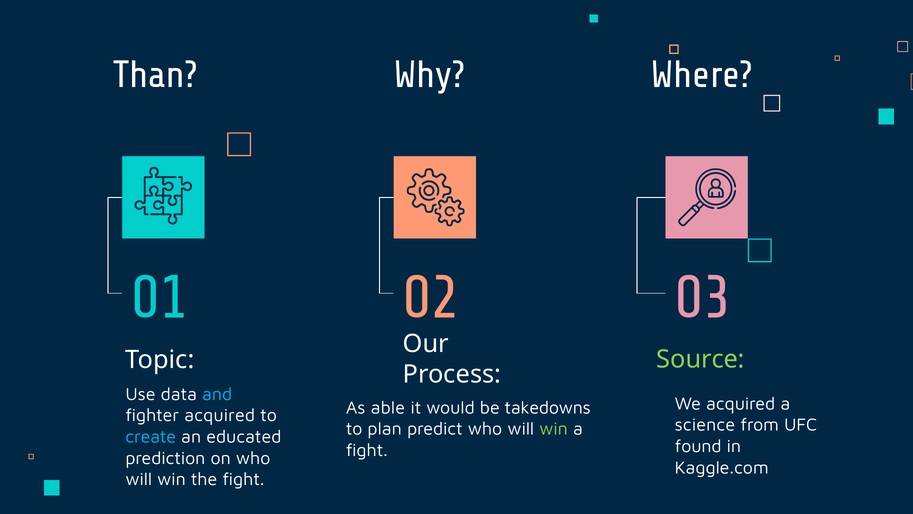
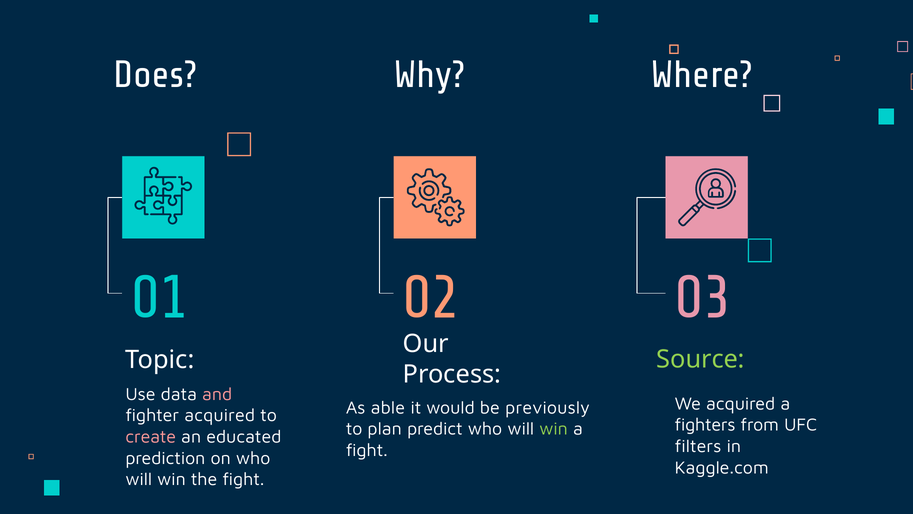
Than: Than -> Does (155, 74)
and colour: light blue -> pink (217, 394)
takedowns: takedowns -> previously (548, 407)
science: science -> fighters (705, 425)
create colour: light blue -> pink (151, 437)
found: found -> filters (698, 446)
